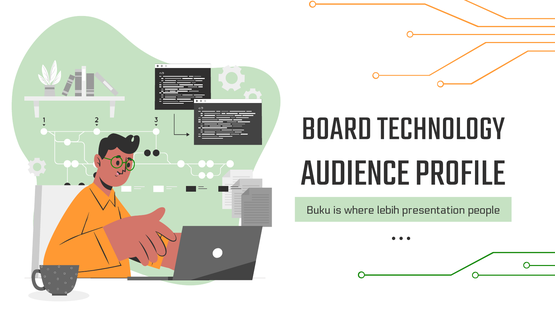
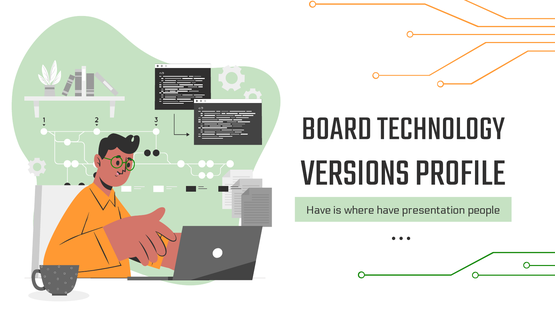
AUDIENCE: AUDIENCE -> VERSIONS (355, 172)
Buku: Buku -> Have (319, 210)
where lebih: lebih -> have (388, 210)
